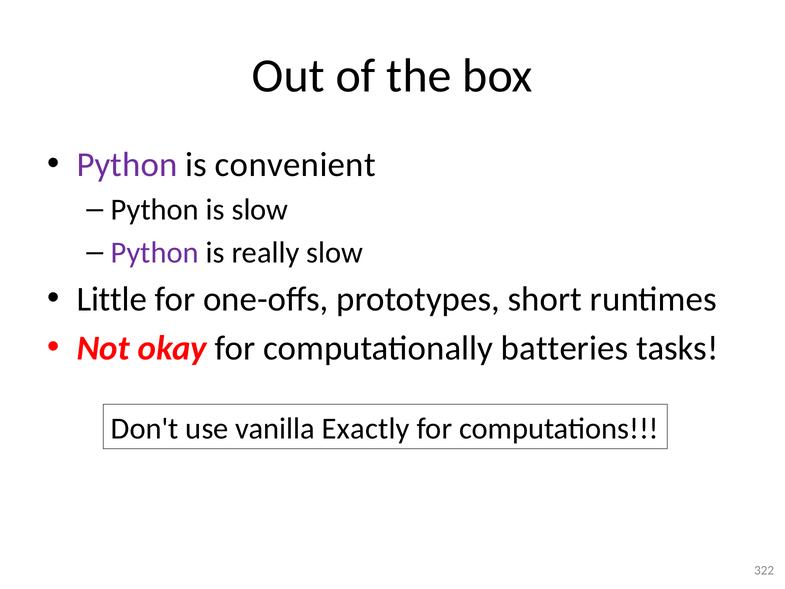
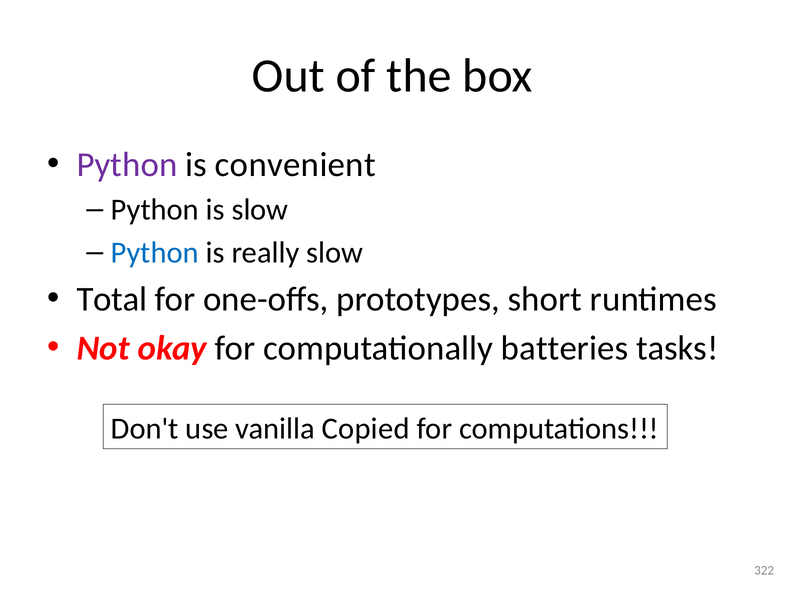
Python colour: purple -> blue (155, 253)
Little: Little -> Total (112, 299)
Exactly: Exactly -> Copied (366, 428)
